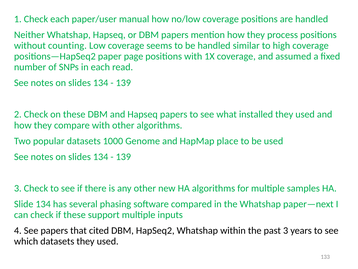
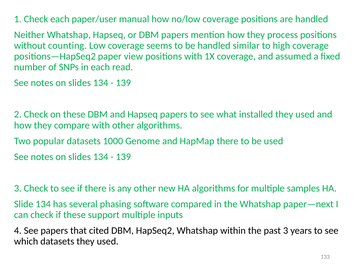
page: page -> view (133, 56)
HapMap place: place -> there (228, 141)
